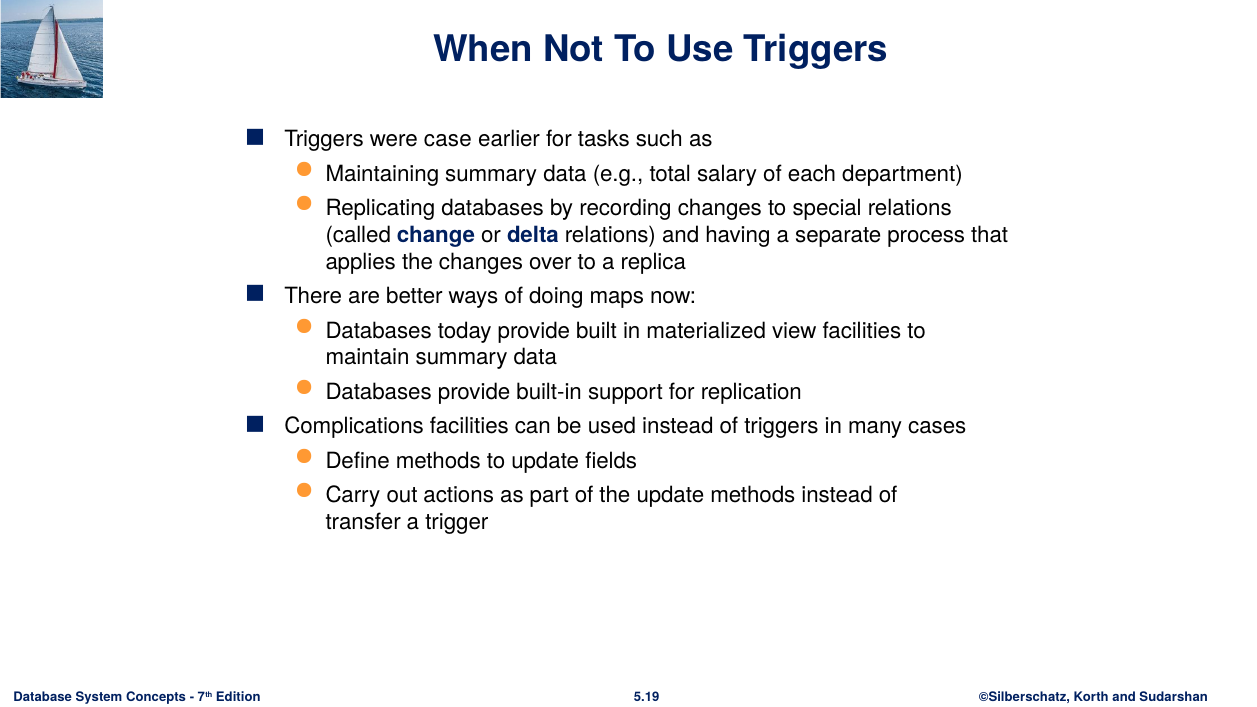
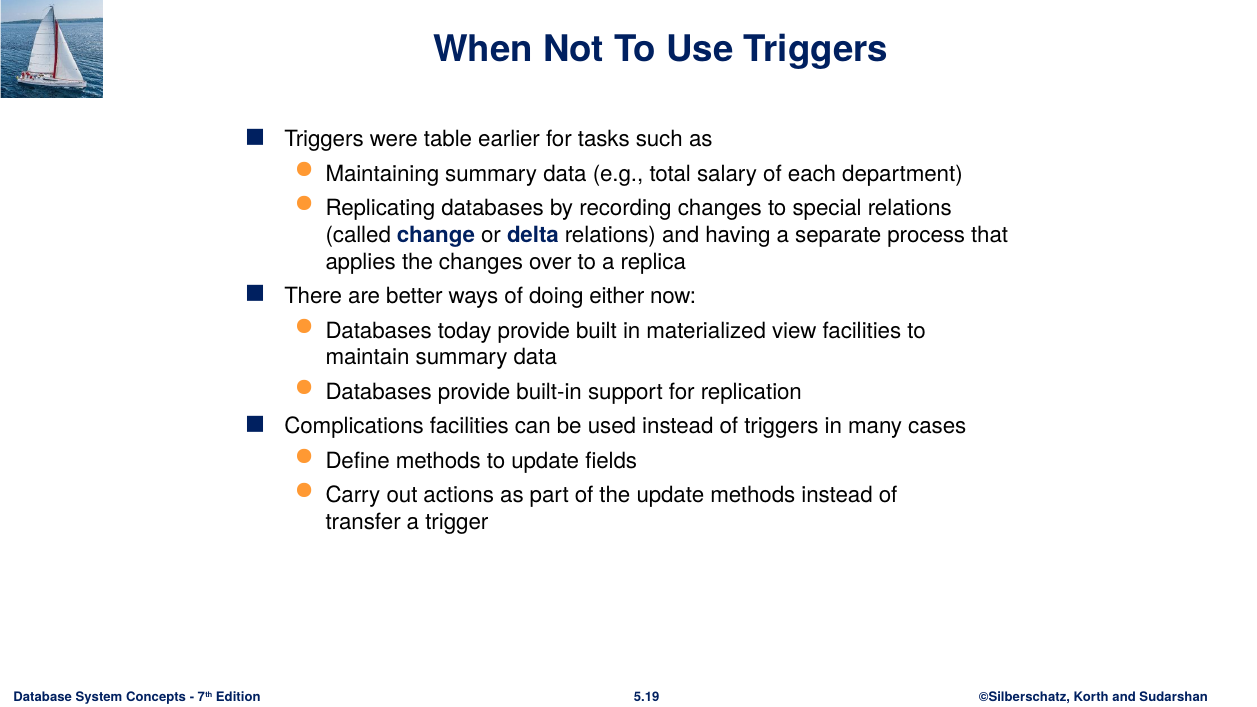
case: case -> table (448, 139)
maps: maps -> either (617, 296)
